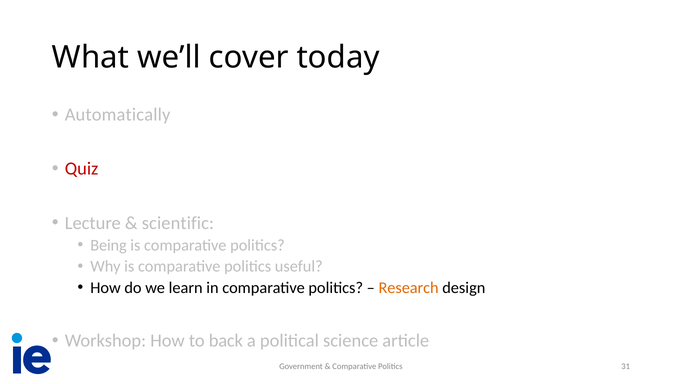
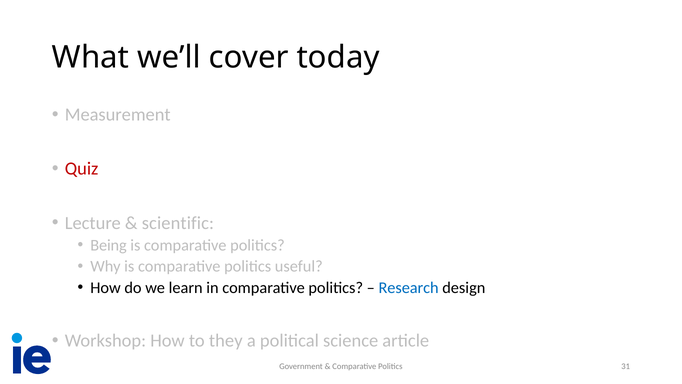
Automatically: Automatically -> Measurement (118, 115)
Research colour: orange -> blue (409, 287)
back: back -> they (226, 340)
